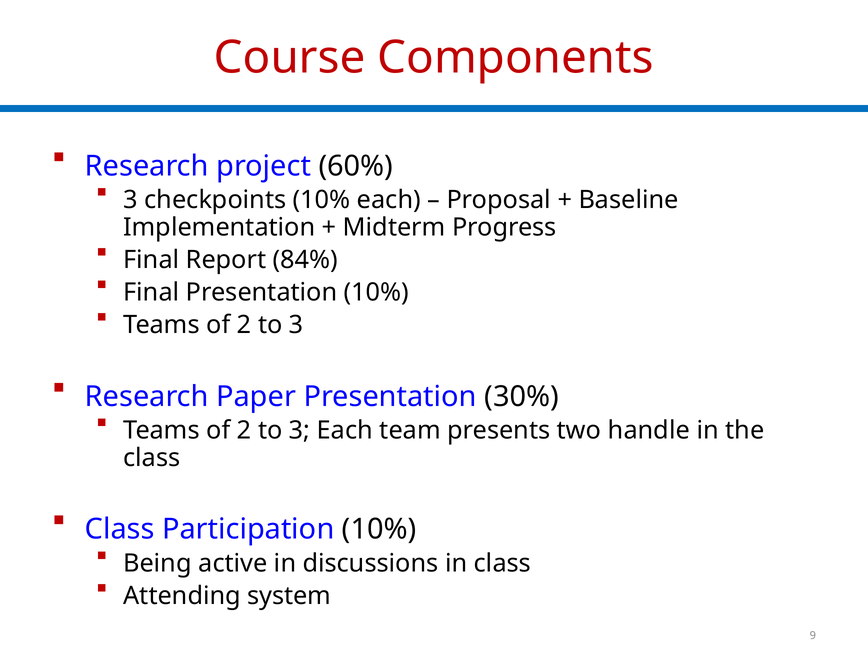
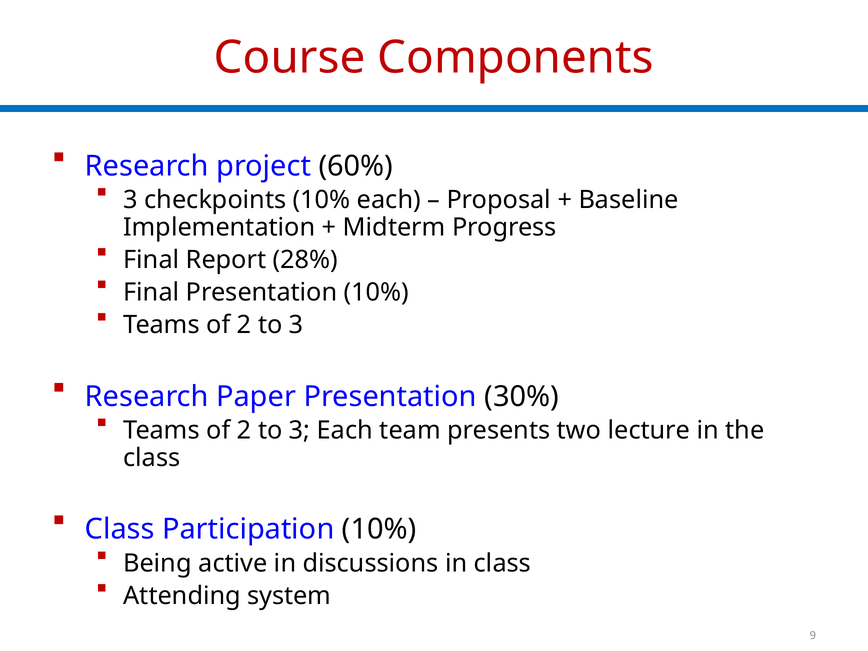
84%: 84% -> 28% (305, 260)
handle: handle -> lecture (649, 431)
